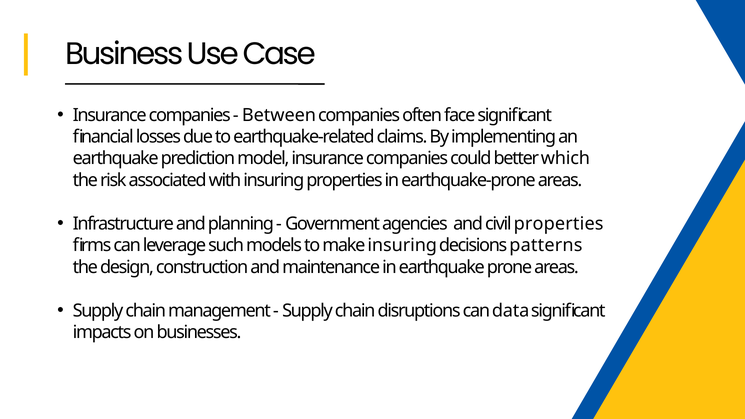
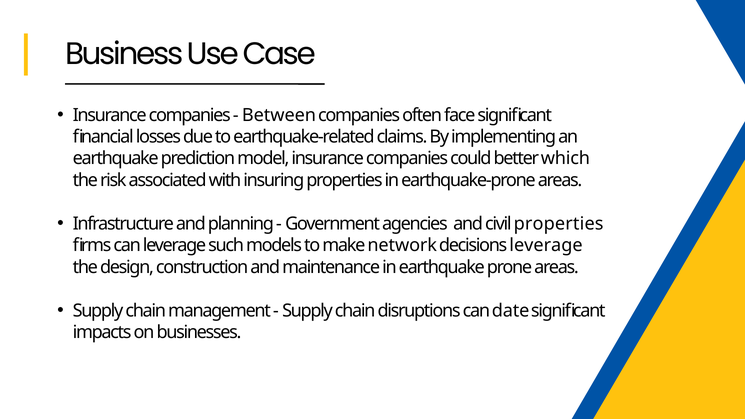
make insuring: insuring -> network (402, 245)
decisions patterns: patterns -> leverage (546, 245)
data: data -> date (511, 311)
